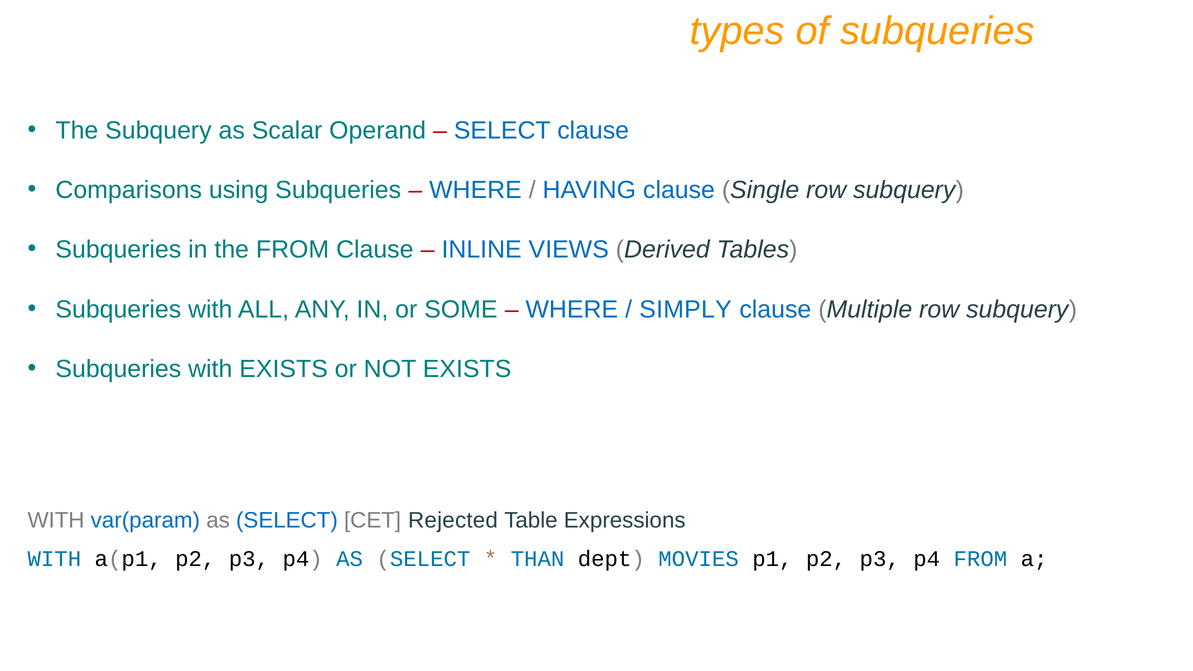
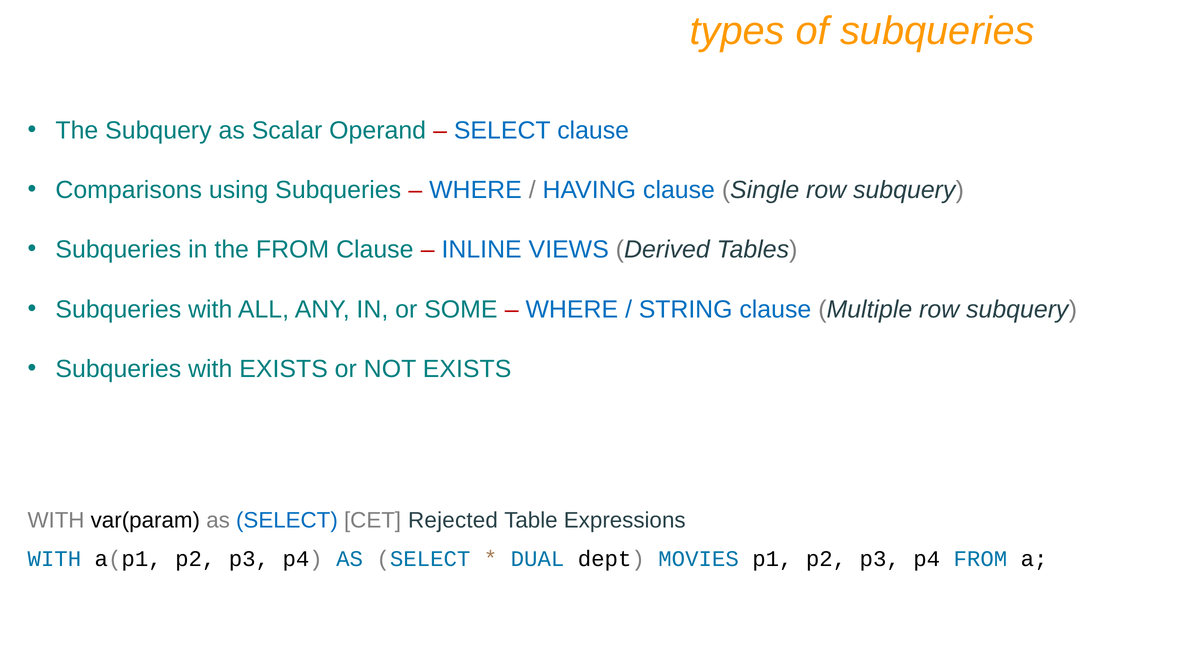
SIMPLY: SIMPLY -> STRING (686, 309)
var(param colour: blue -> black (145, 520)
THAN: THAN -> DUAL (538, 559)
